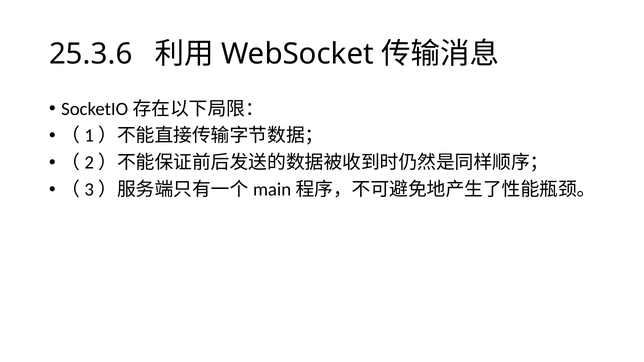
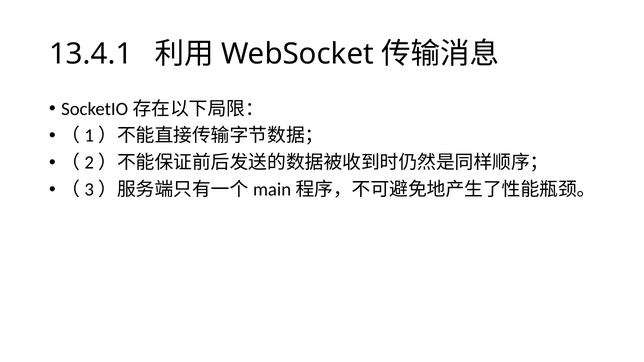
25.3.6: 25.3.6 -> 13.4.1 (91, 54)
